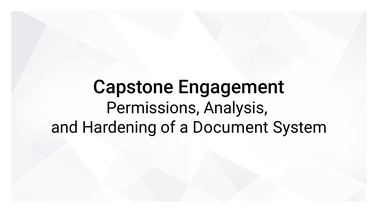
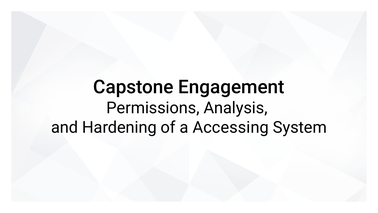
Document: Document -> Accessing (231, 127)
